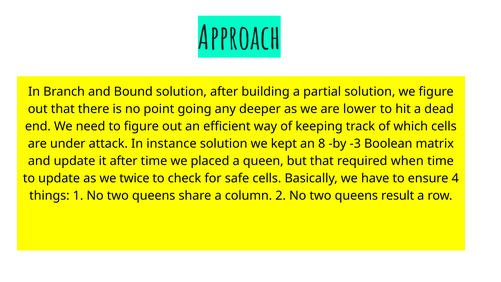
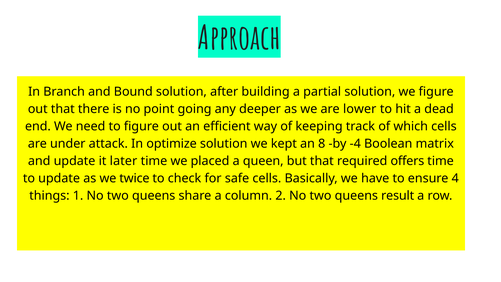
instance: instance -> optimize (172, 144)
-3: -3 -> -4 (355, 144)
it after: after -> later (124, 161)
when: when -> offers (407, 161)
